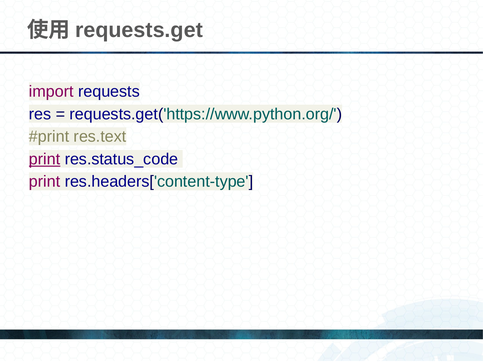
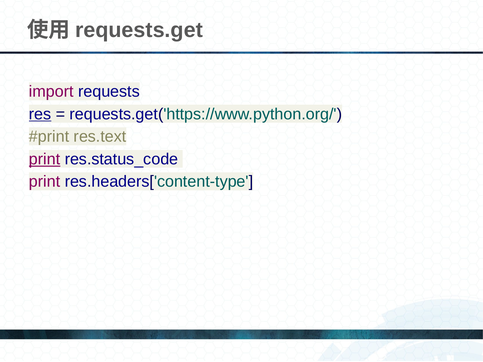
res underline: none -> present (40, 114)
